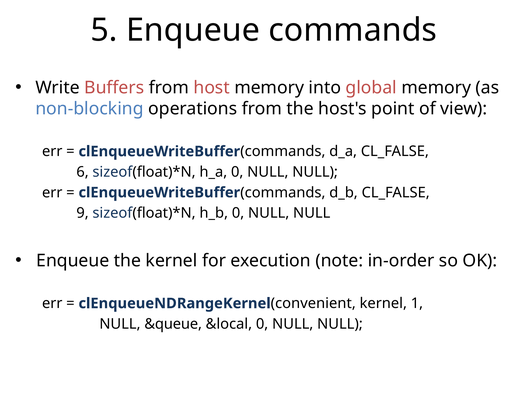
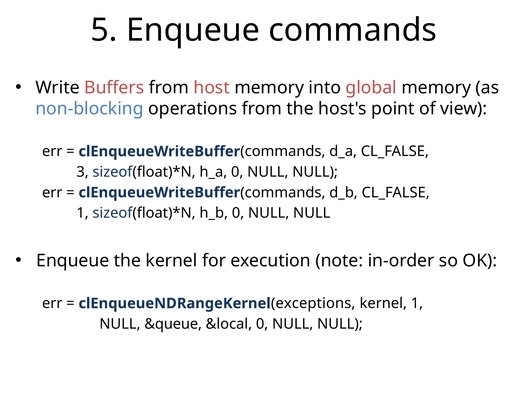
6: 6 -> 3 (83, 172)
9: 9 -> 1 (83, 213)
convenient: convenient -> exceptions (313, 303)
